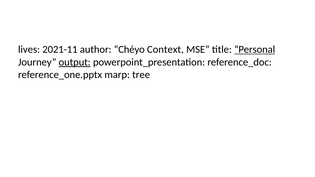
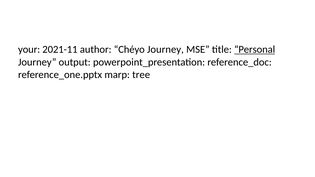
lives: lives -> your (29, 50)
Chéyo Context: Context -> Journey (165, 50)
output underline: present -> none (75, 62)
